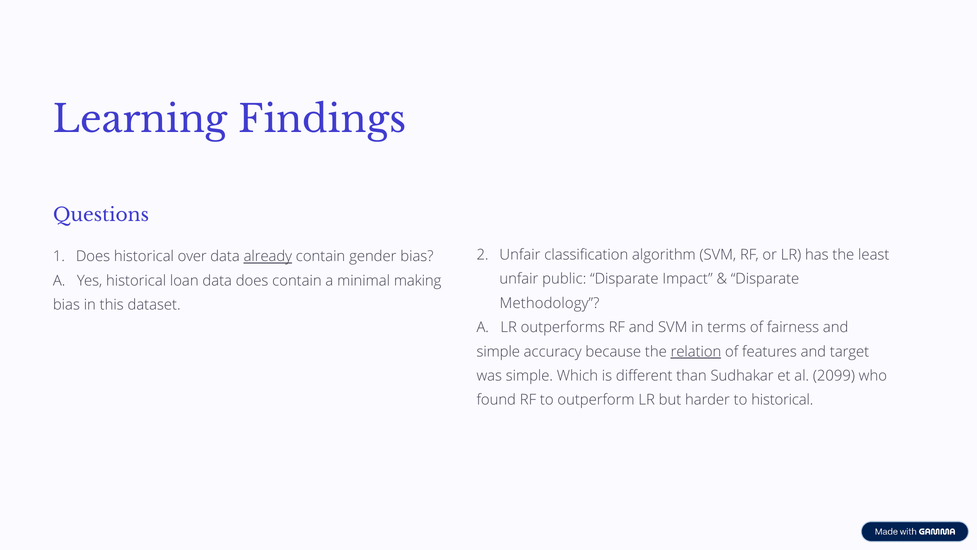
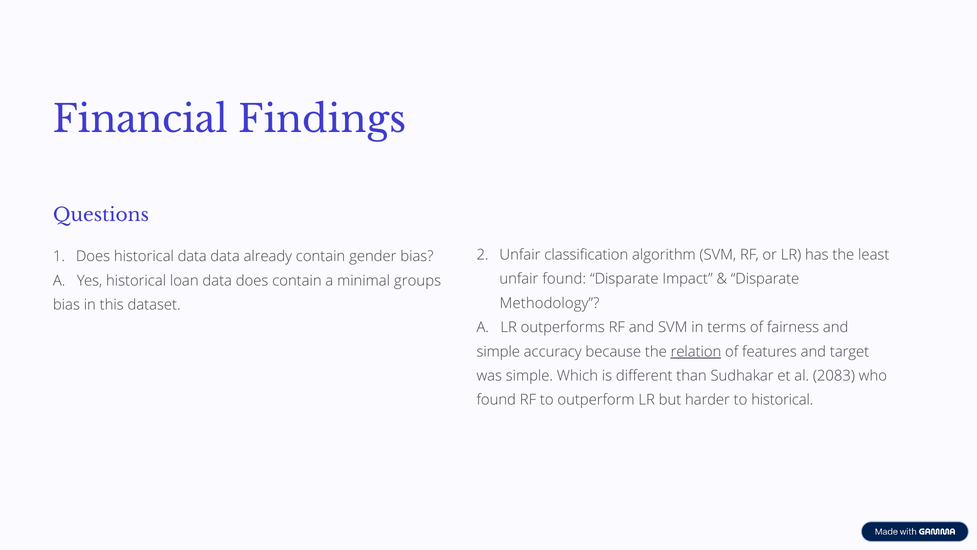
Learning: Learning -> Financial (140, 120)
historical over: over -> data (192, 256)
already underline: present -> none (268, 256)
unfair public: public -> found (564, 279)
making: making -> groups (418, 281)
2099: 2099 -> 2083 (834, 376)
